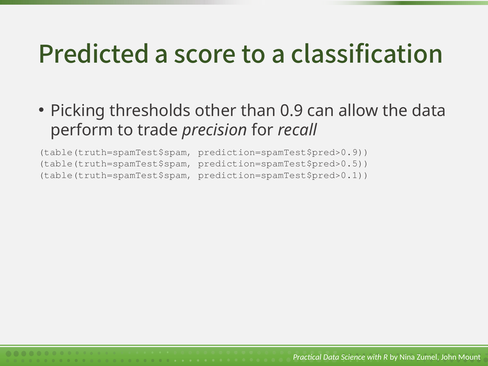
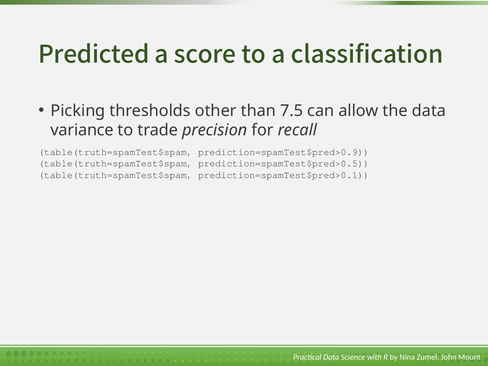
0.9: 0.9 -> 7.5 (292, 111)
perform: perform -> variance (82, 130)
